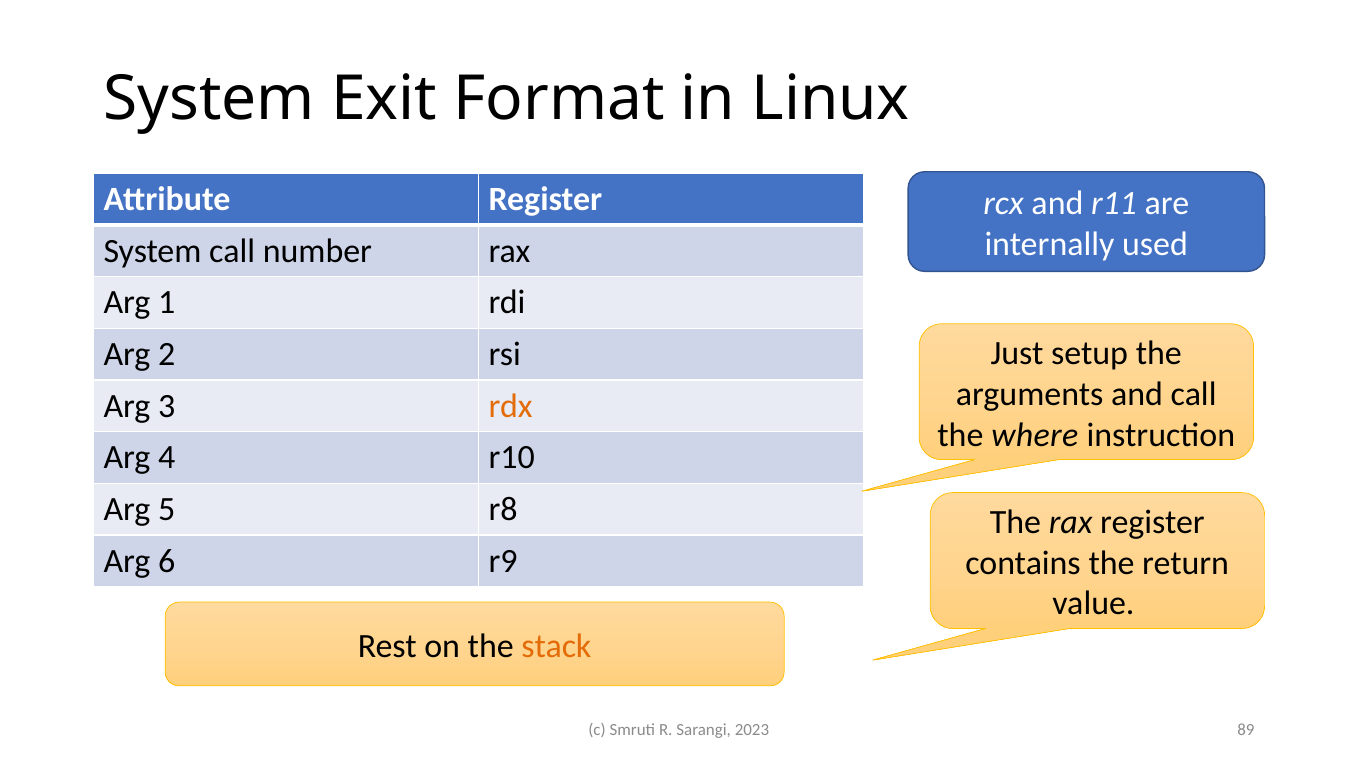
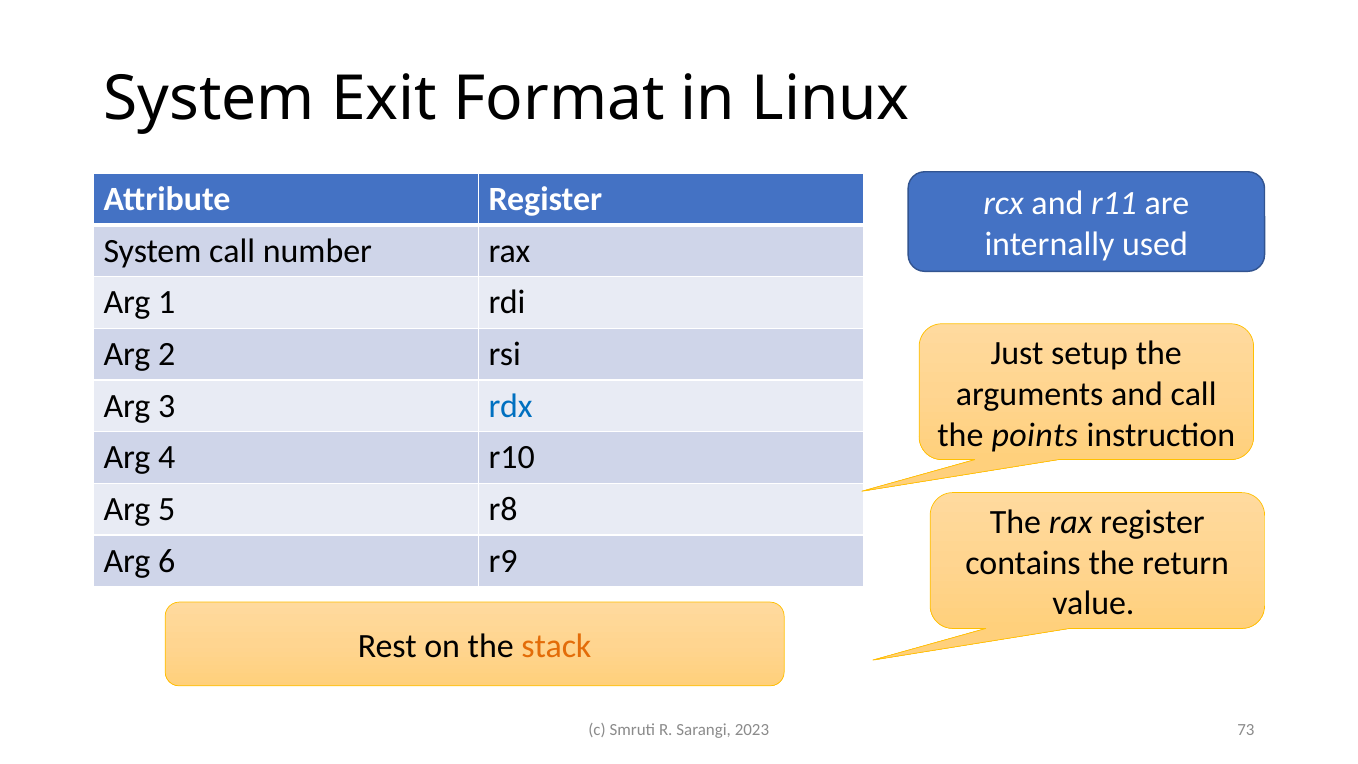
rdx colour: orange -> blue (511, 406)
where: where -> points (1035, 435)
89: 89 -> 73 (1246, 729)
